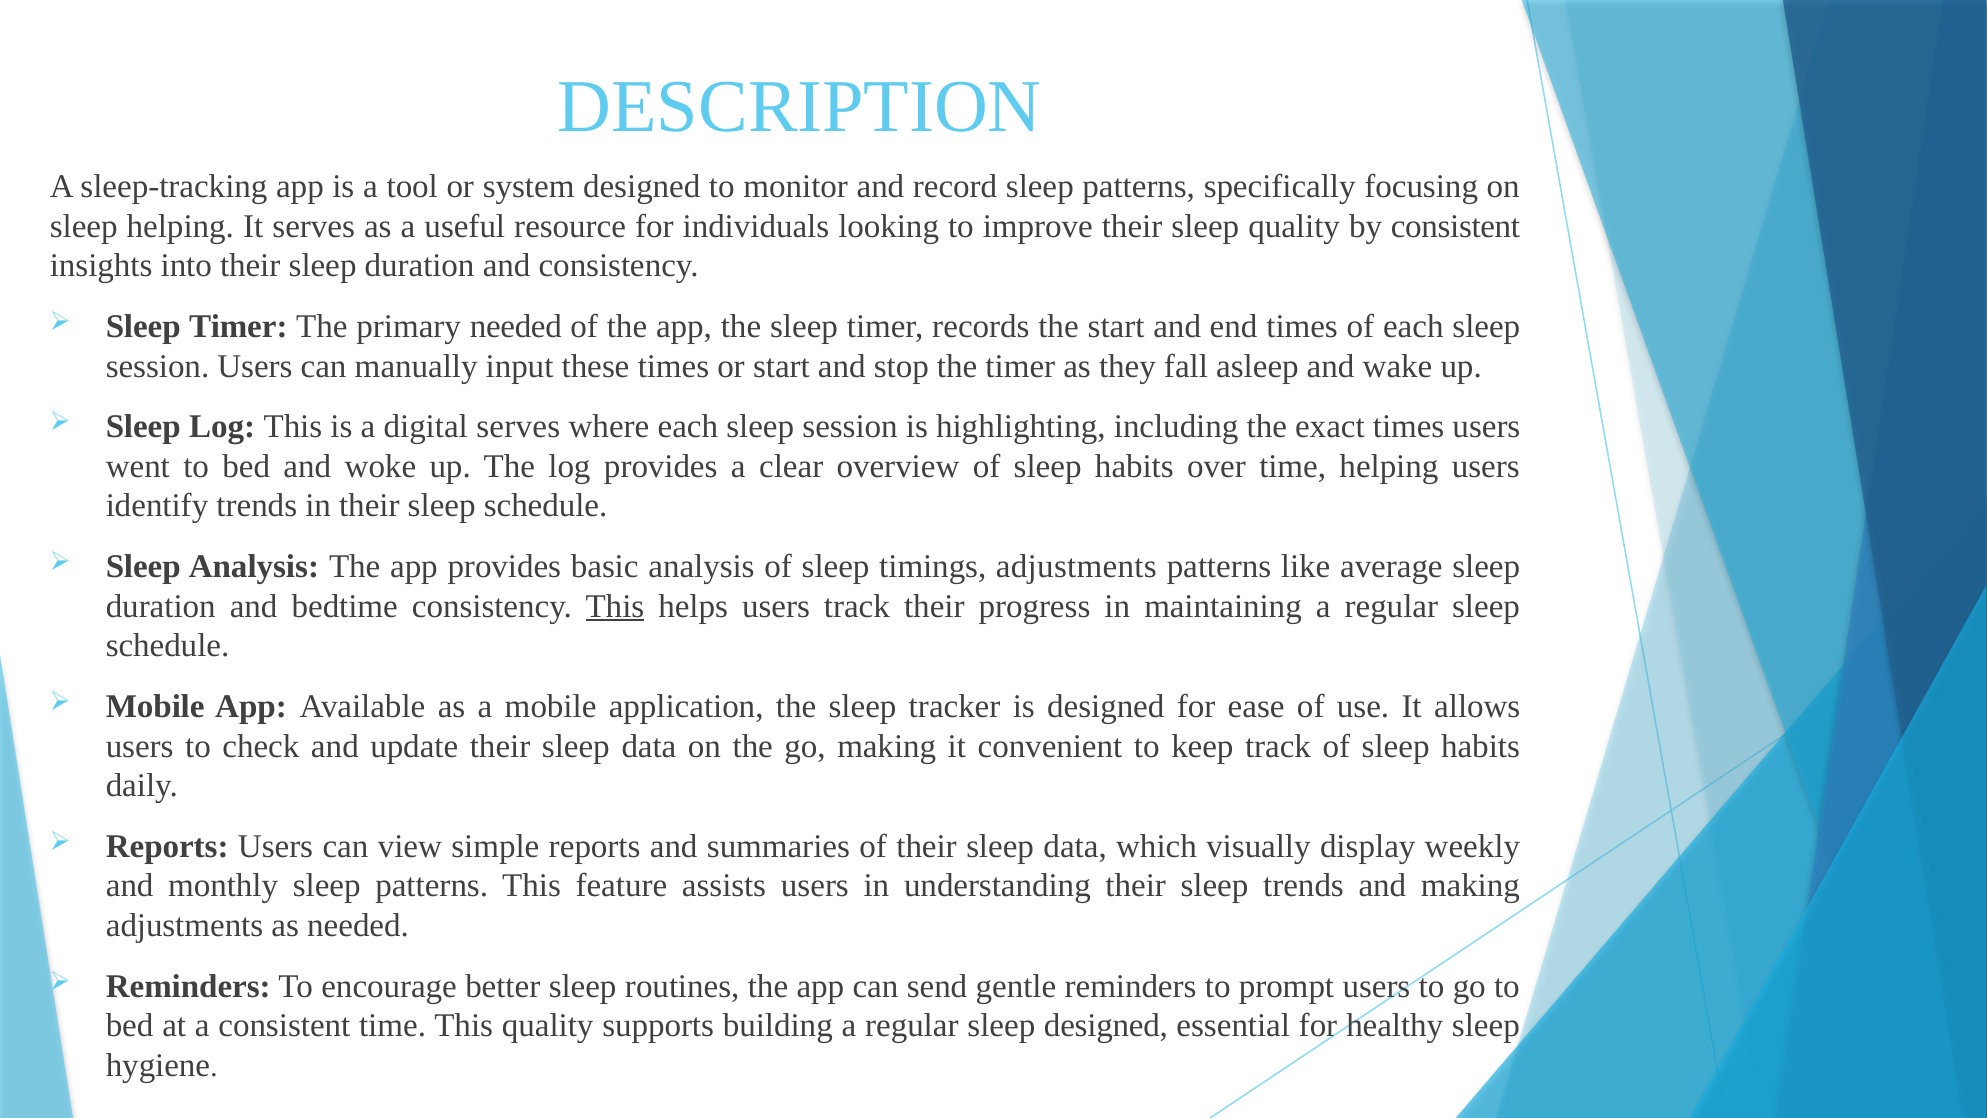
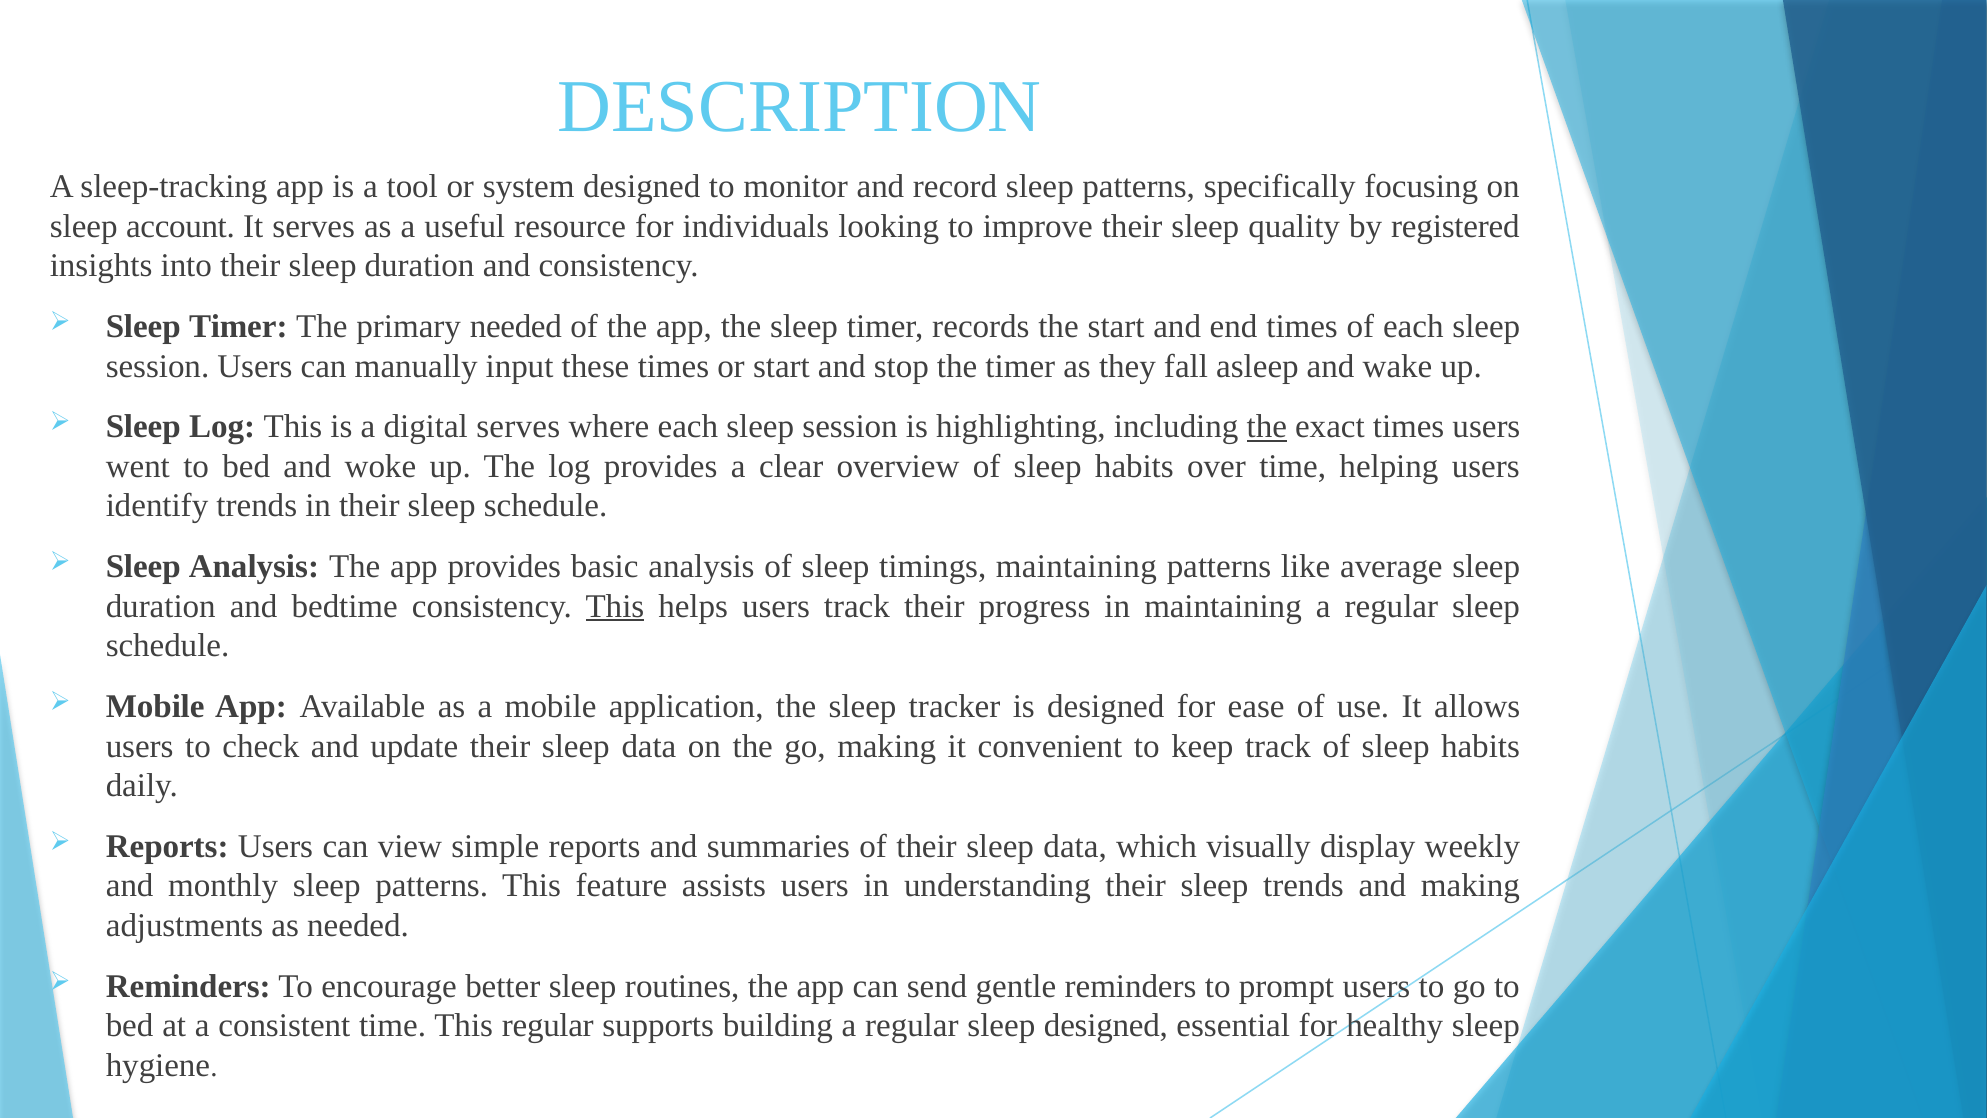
sleep helping: helping -> account (180, 226)
by consistent: consistent -> registered (1455, 226)
the underline: none -> present (1267, 426)
timings adjustments: adjustments -> maintaining (1076, 566)
This quality: quality -> regular (548, 1026)
